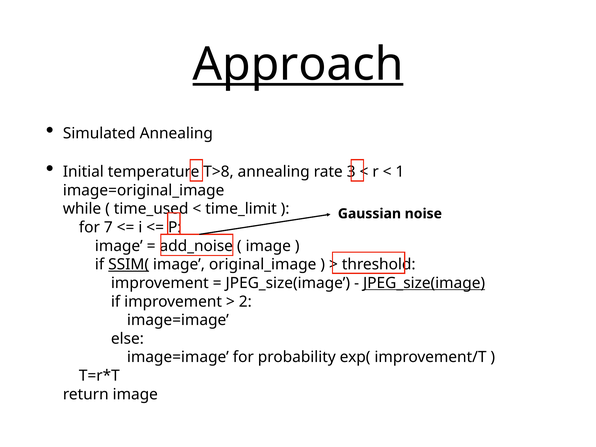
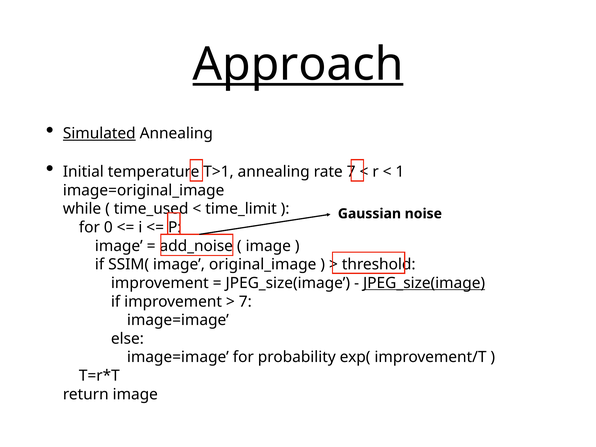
Simulated underline: none -> present (99, 133)
T>8: T>8 -> T>1 (218, 172)
rate 3: 3 -> 7 (351, 172)
7: 7 -> 0 (108, 227)
SSIM( underline: present -> none (129, 264)
2: 2 -> 7 (245, 302)
